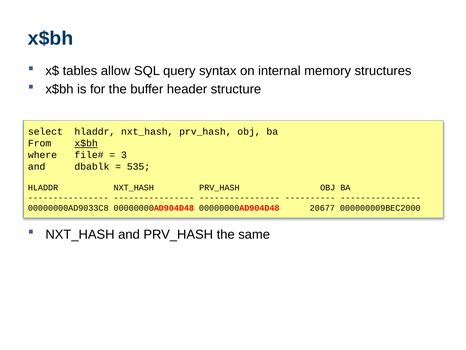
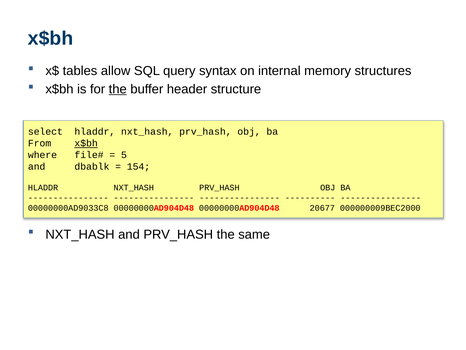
the underline: none -> present (118, 89)
3: 3 -> 5 (124, 155)
535: 535 -> 154 (138, 166)
